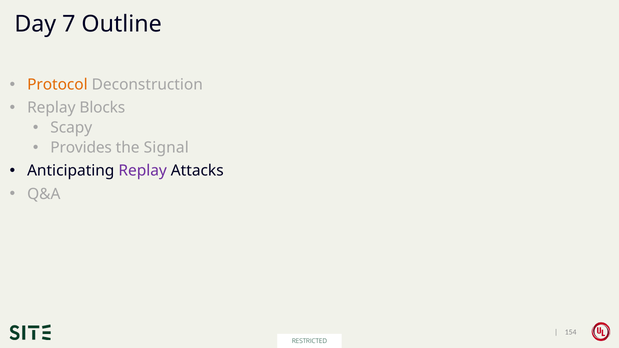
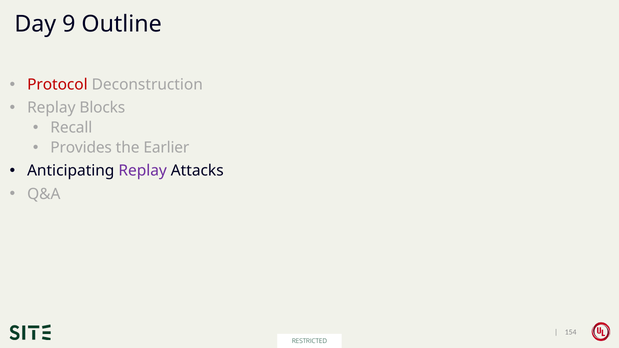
7: 7 -> 9 (69, 24)
Protocol colour: orange -> red (57, 85)
Scapy: Scapy -> Recall (71, 128)
Signal: Signal -> Earlier (166, 148)
